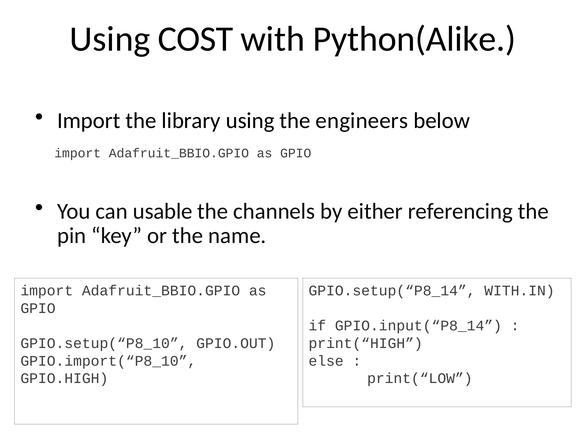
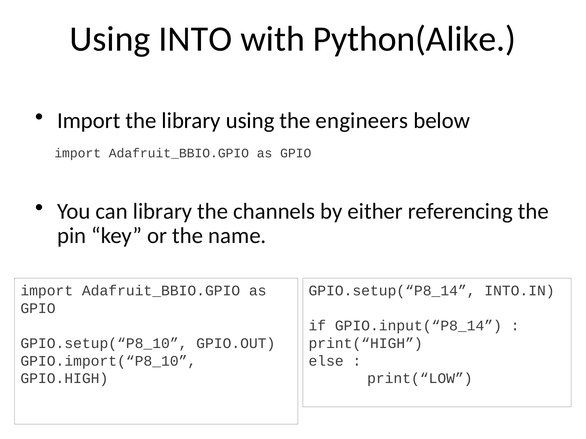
COST: COST -> INTO (195, 39)
can usable: usable -> library (163, 211)
WITH.IN: WITH.IN -> INTO.IN (519, 291)
